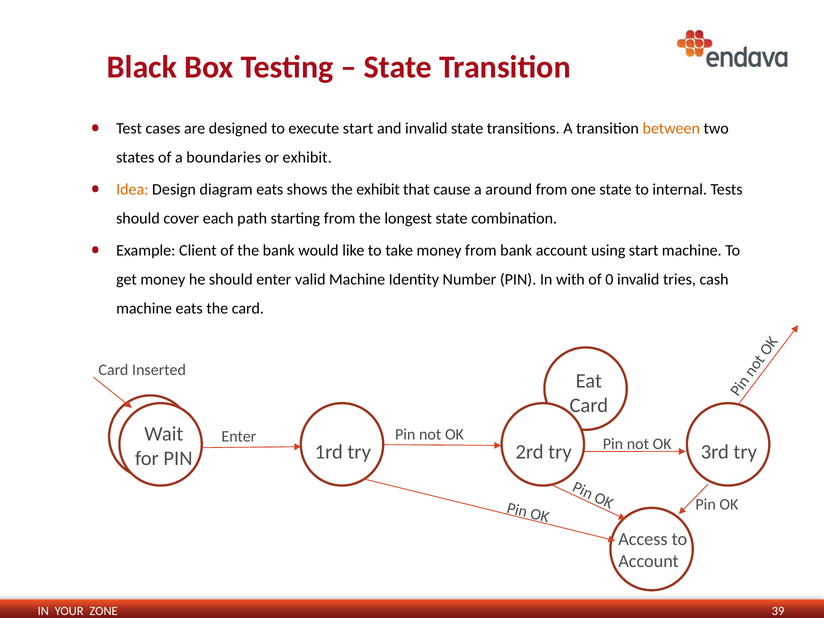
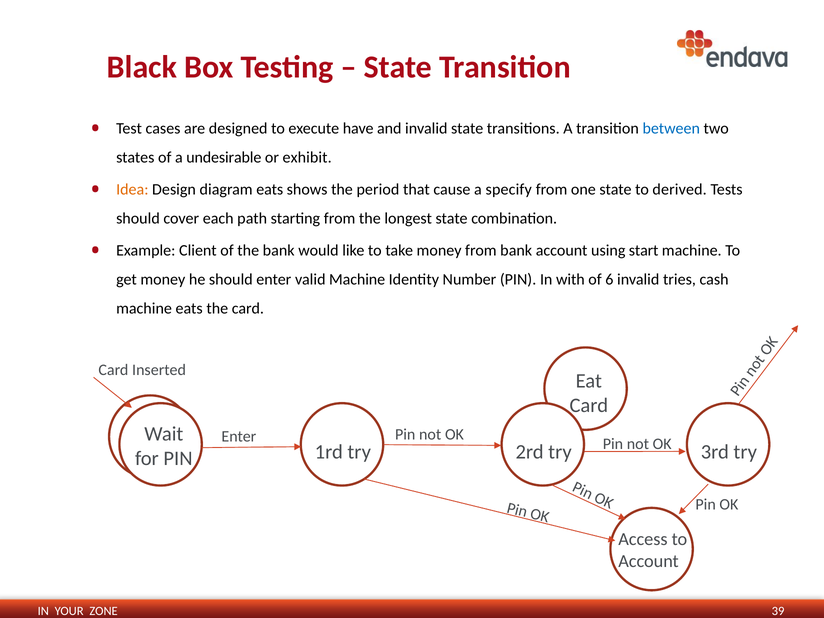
execute start: start -> have (358, 128)
between colour: orange -> blue (671, 128)
boundaries: boundaries -> undesirable (224, 157)
the exhibit: exhibit -> period (378, 190)
around: around -> specify (509, 190)
internal: internal -> derived (680, 190)
0: 0 -> 6 (609, 279)
